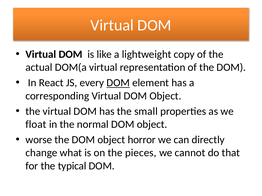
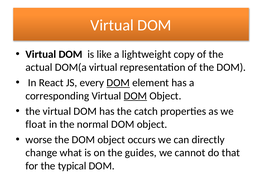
DOM underline: none -> present (135, 96)
small: small -> catch (146, 112)
horror: horror -> occurs (142, 140)
pieces: pieces -> guides (141, 153)
